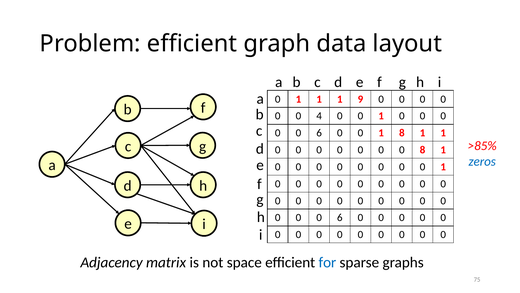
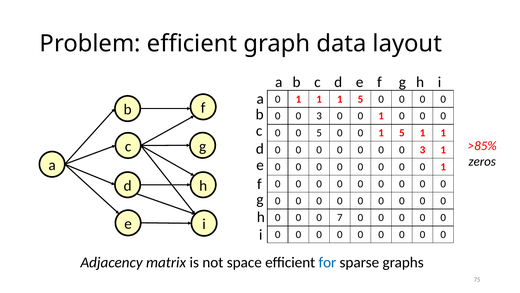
1 1 9: 9 -> 5 (360, 99)
4: 4 -> 3 (319, 116)
6: 6 -> 5 (319, 133)
0 1 8: 8 -> 5 (402, 133)
8: 8 -> 3 (423, 150)
zeros colour: blue -> black (482, 161)
6: 6 -> 7 (340, 217)
